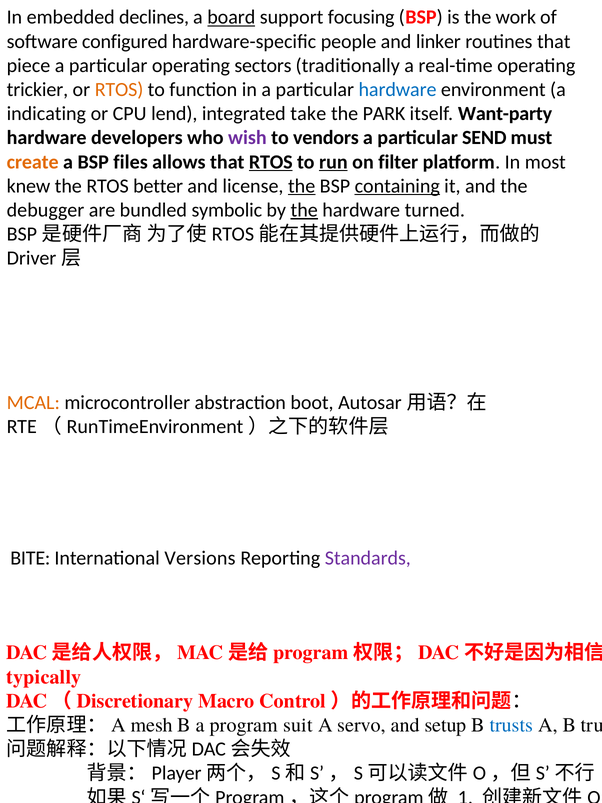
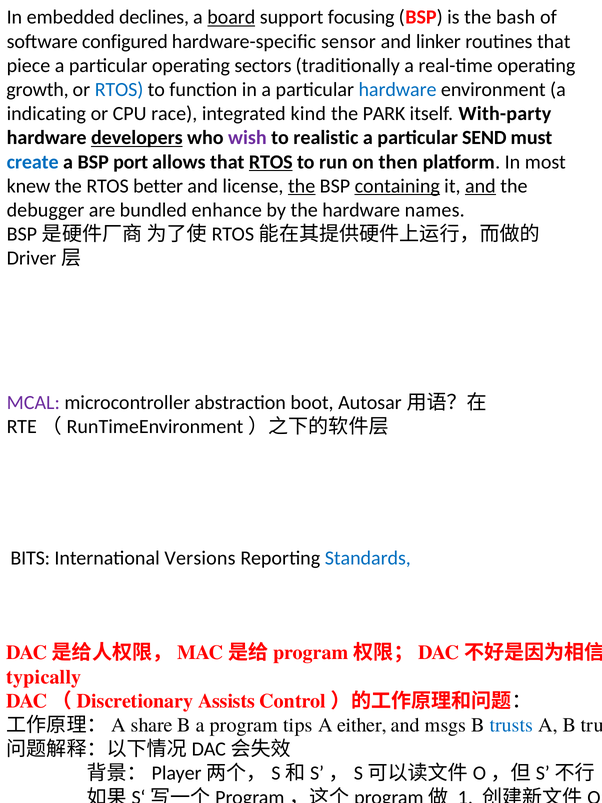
work: work -> bash (516, 17)
people: people -> sensor (348, 41)
trickier: trickier -> growth (37, 90)
RTOS colour: orange -> blue (119, 90)
lend: lend -> race (174, 114)
take: take -> kind (308, 114)
Want-party: Want-party -> With-party (505, 114)
developers underline: none -> present (137, 138)
vendors: vendors -> realistic (326, 138)
create colour: orange -> blue (33, 162)
files: files -> port (131, 162)
run underline: present -> none (333, 162)
filter: filter -> then (398, 162)
and underline: none -> present (480, 186)
symbolic: symbolic -> enhance (227, 210)
the underline: present -> none (304, 210)
turned: turned -> names (435, 210)
MCAL colour: orange -> purple (33, 402)
BITE: BITE -> BITS (30, 558)
Standards colour: purple -> blue (368, 558)
Macro: Macro -> Assists (226, 701)
mesh: mesh -> share (152, 725)
suit: suit -> tips (298, 725)
servo: servo -> either (362, 725)
setup: setup -> msgs (446, 725)
